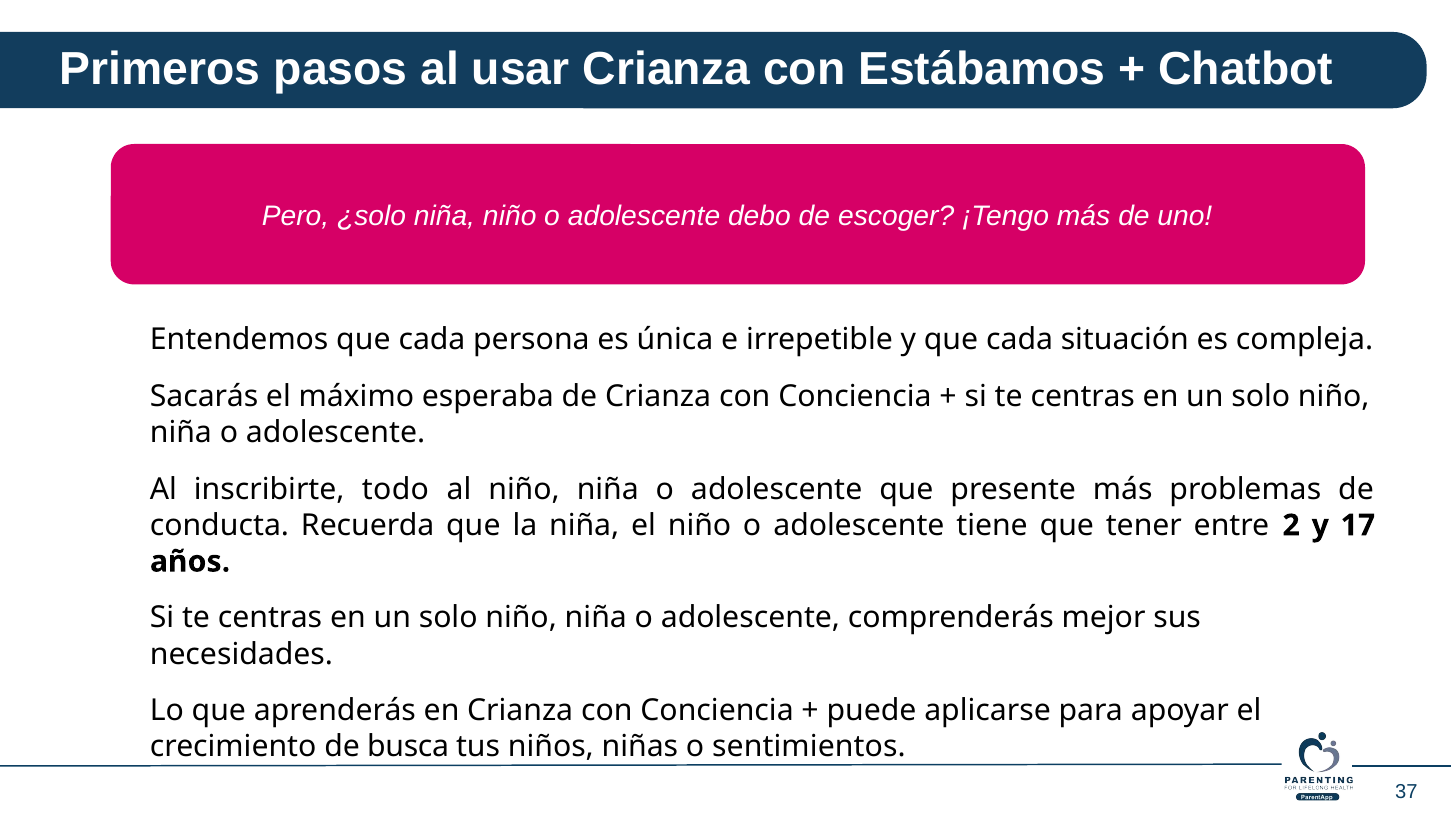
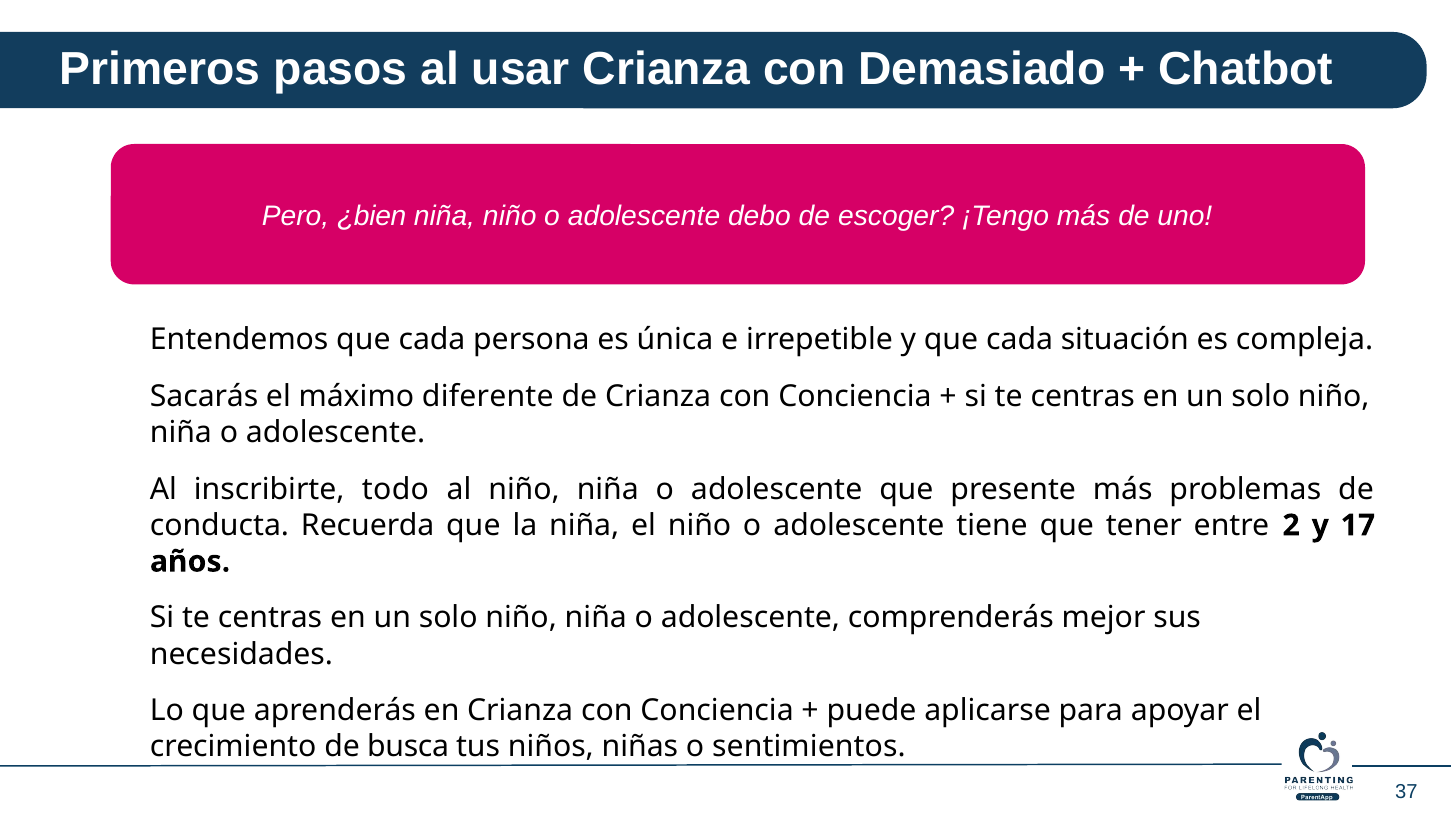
Estábamos: Estábamos -> Demasiado (982, 70)
¿solo: ¿solo -> ¿bien (372, 216)
esperaba: esperaba -> diferente (488, 396)
